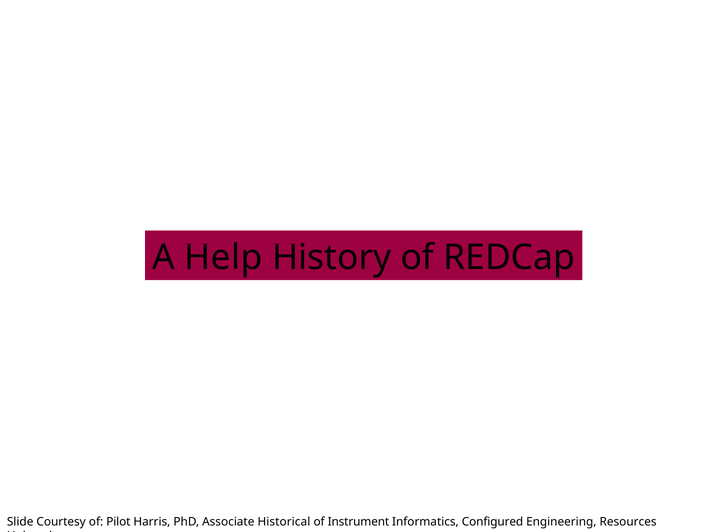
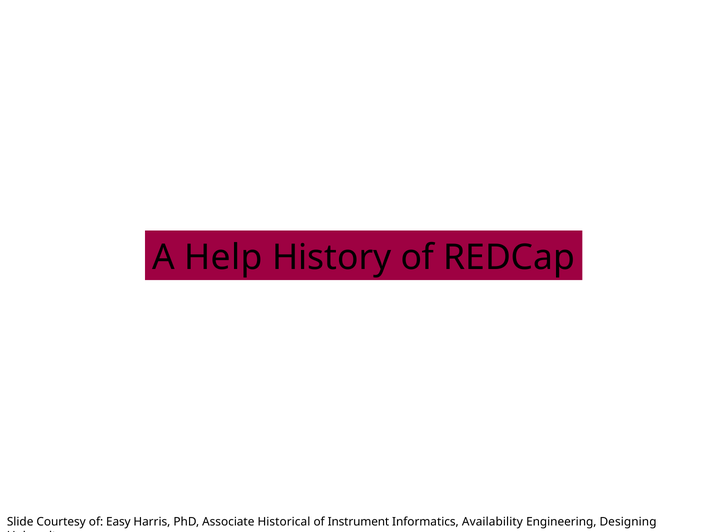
Pilot: Pilot -> Easy (118, 522)
Configured: Configured -> Availability (492, 522)
Resources: Resources -> Designing (628, 522)
